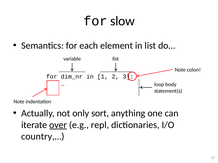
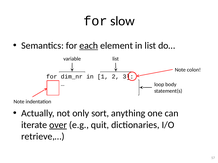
each underline: none -> present (89, 46)
repl: repl -> quit (100, 125)
country,…: country,… -> retrieve,… (43, 137)
